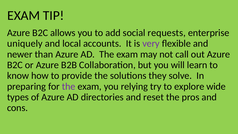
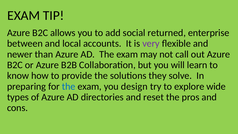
requests: requests -> returned (167, 33)
uniquely: uniquely -> between (25, 43)
the colour: purple -> blue (69, 86)
relying: relying -> design (134, 86)
